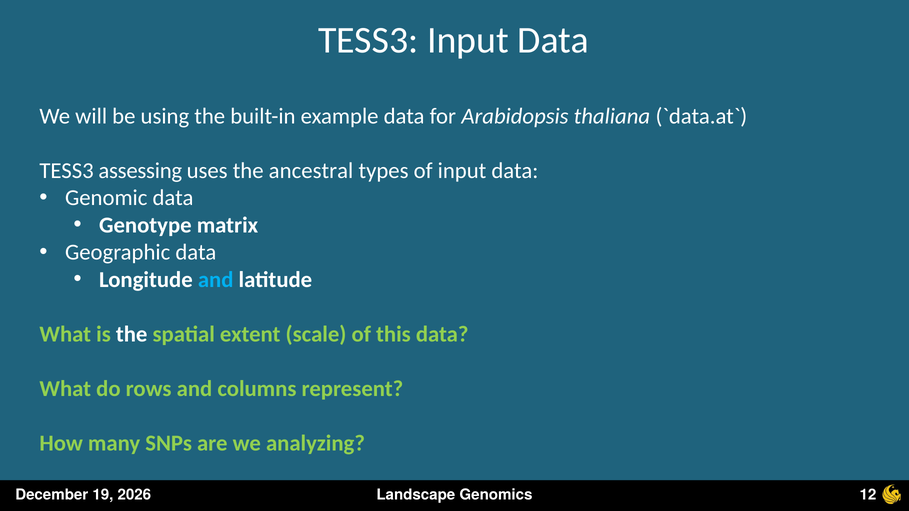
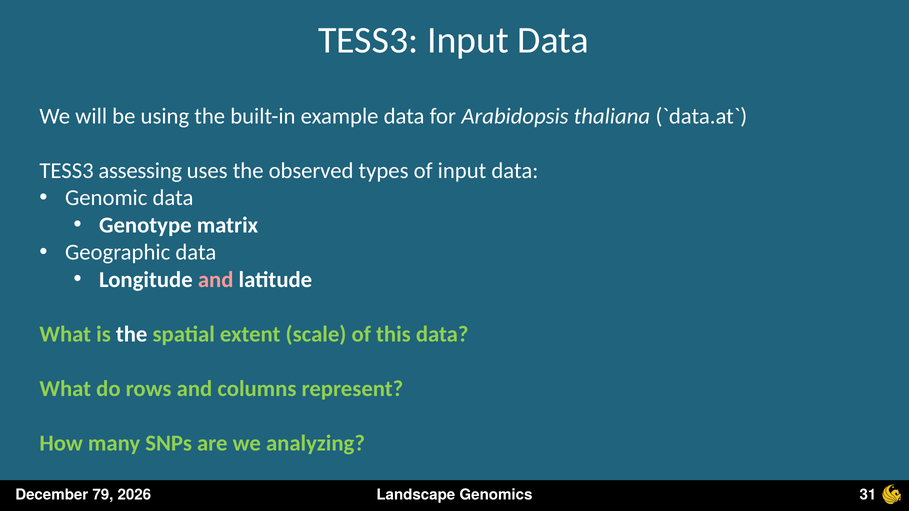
ancestral: ancestral -> observed (311, 171)
and colour: light blue -> pink (216, 280)
19: 19 -> 79 (103, 495)
12: 12 -> 31 (868, 495)
